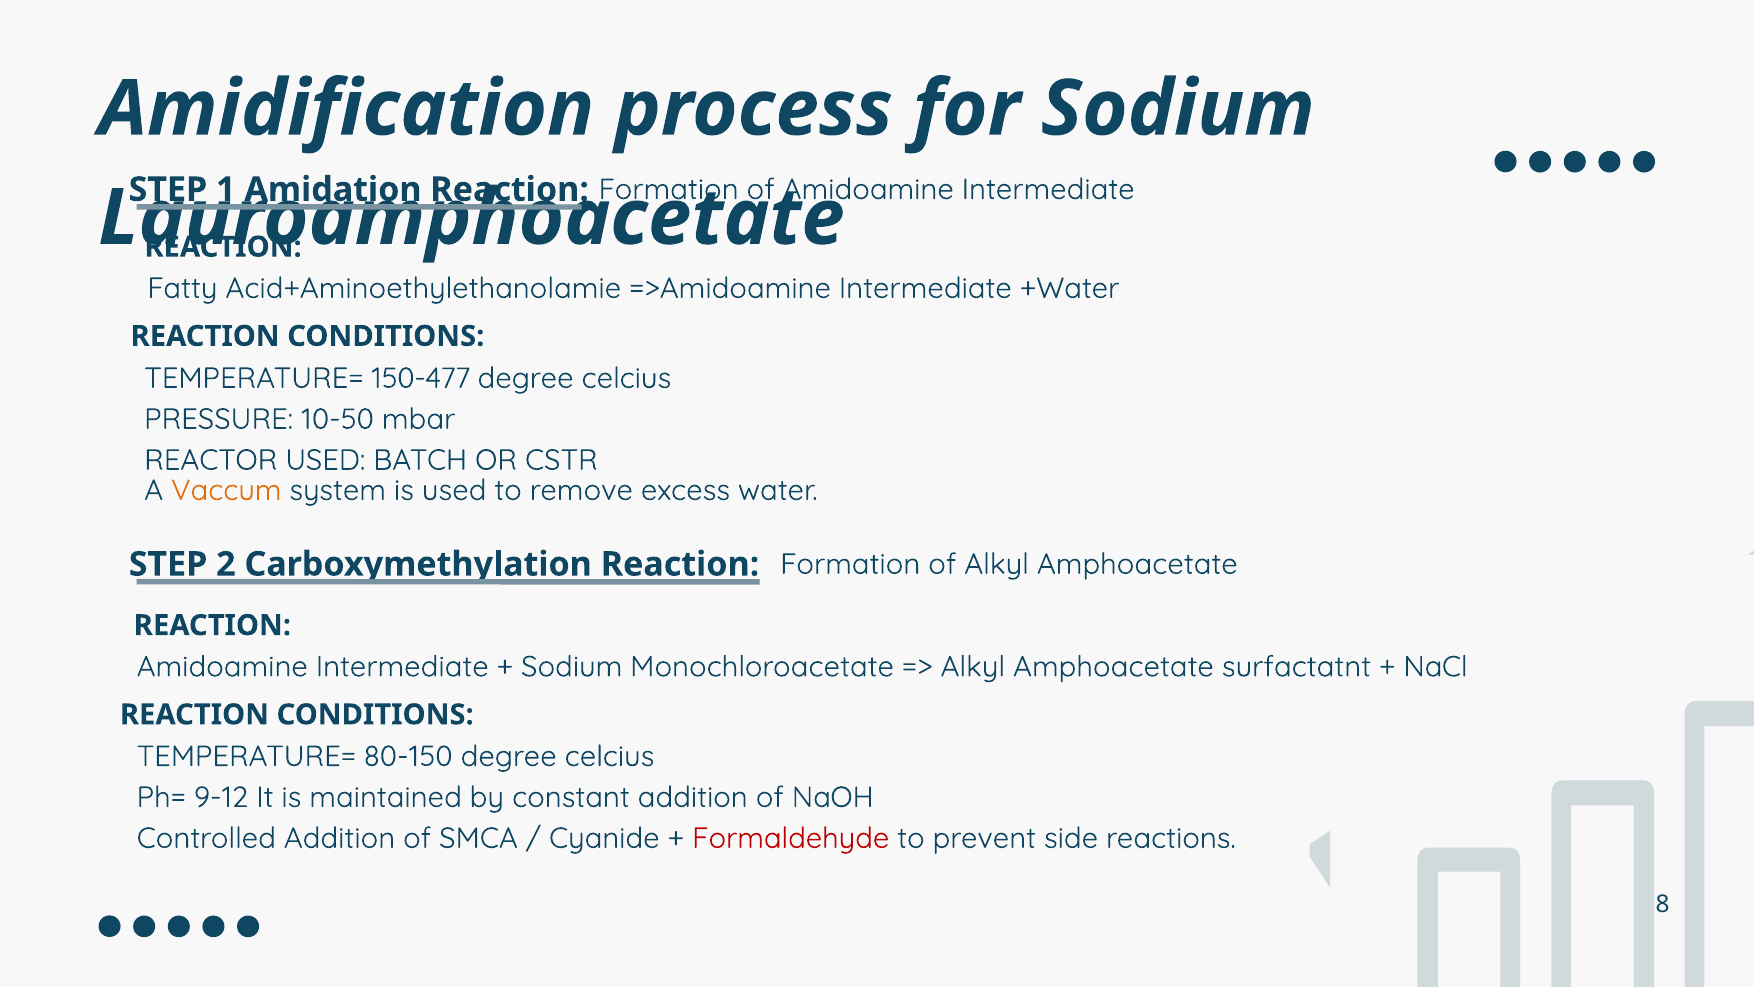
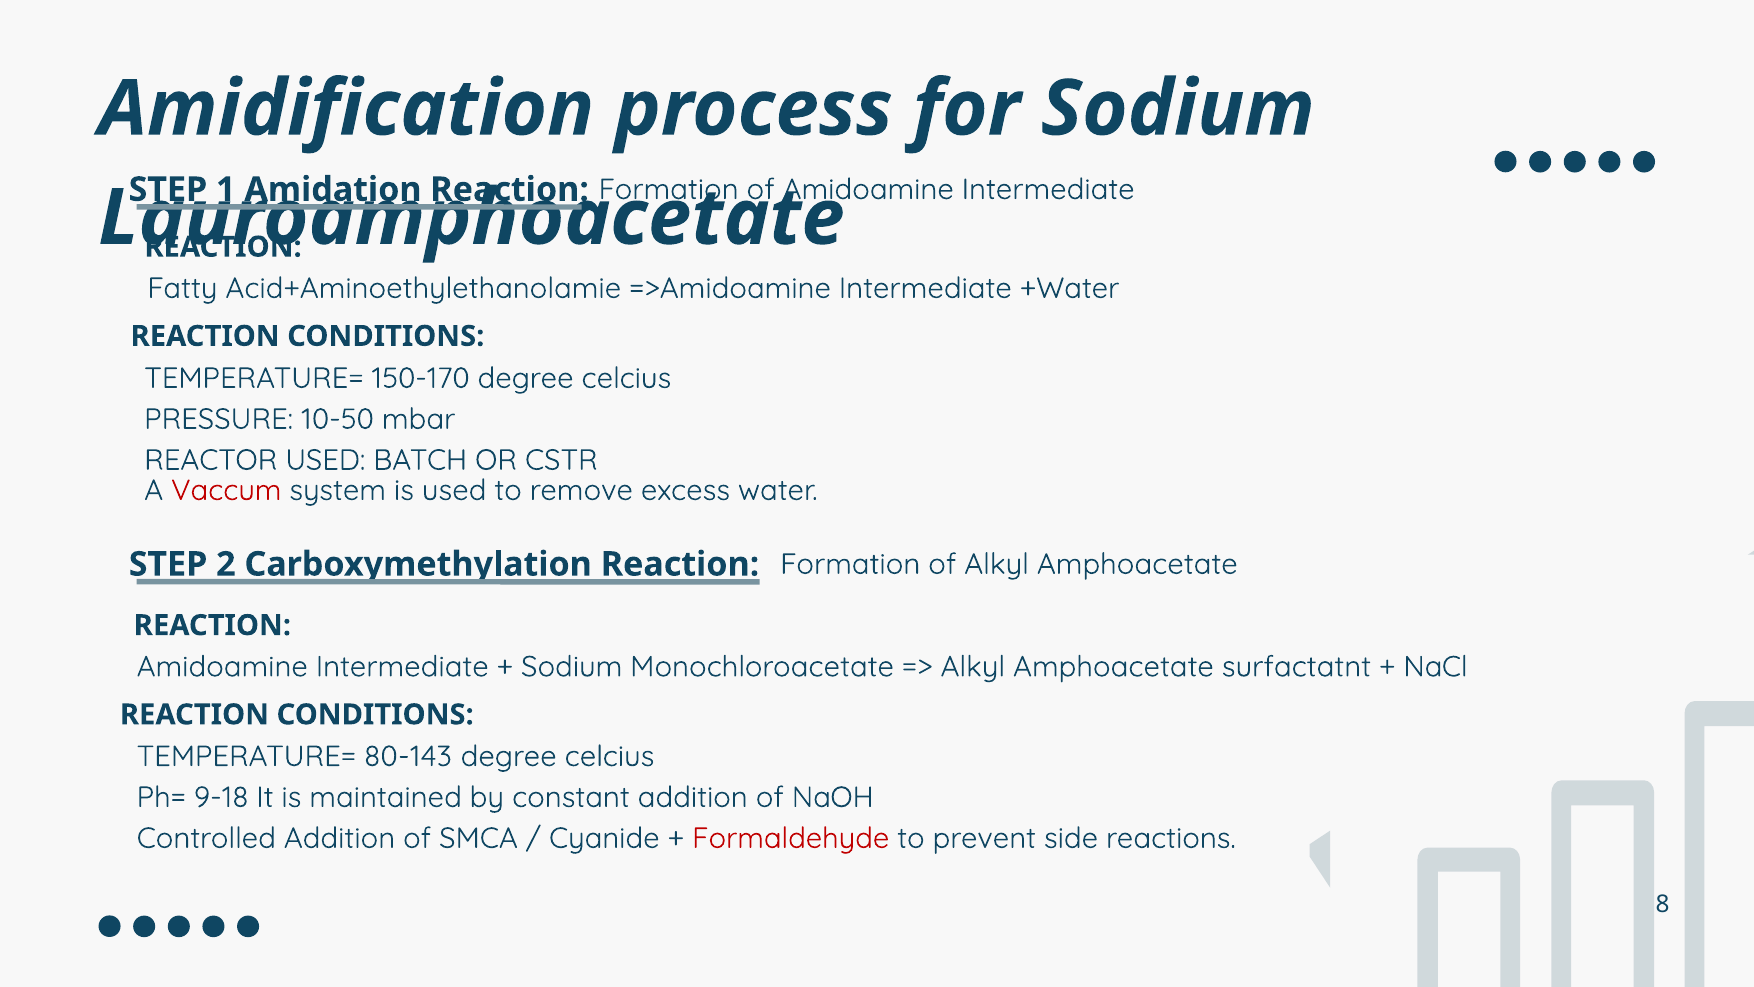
150-477: 150-477 -> 150-170 (421, 378)
Vaccum colour: orange -> red (226, 490)
80-150: 80-150 -> 80-143 (408, 756)
9-12: 9-12 -> 9-18 (221, 797)
